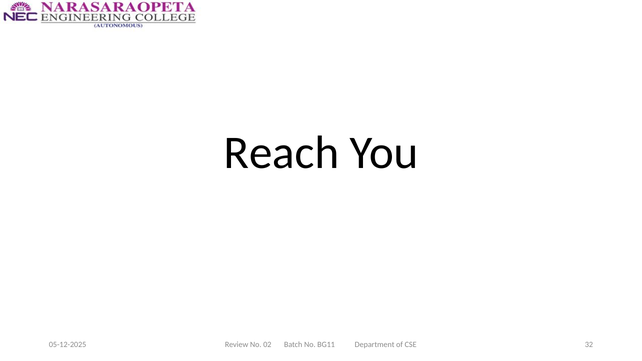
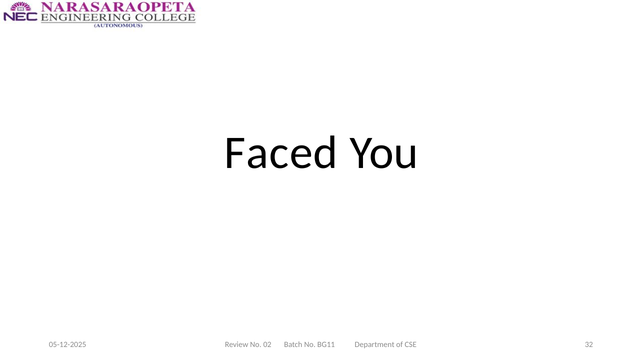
Reach: Reach -> Faced (281, 153)
